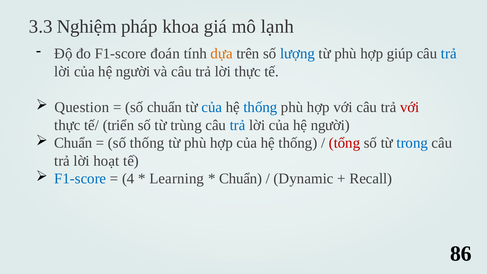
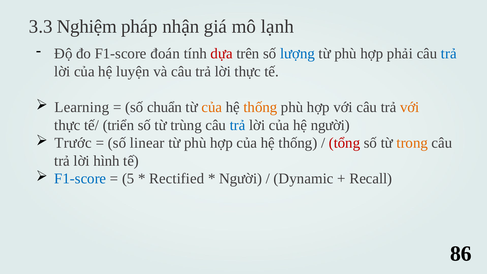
khoa: khoa -> nhận (181, 26)
dựa colour: orange -> red (222, 54)
giúp: giúp -> phải (400, 54)
người: người -> luyện (133, 72)
Question: Question -> Learning (82, 107)
của colour: blue -> orange (212, 107)
thống colour: blue -> orange (260, 107)
với colour: red -> orange (410, 107)
Chuẩn: Chuẩn -> Trước (73, 143)
số thống: thống -> linear (147, 143)
trong colour: blue -> orange (412, 143)
hoạt: hoạt -> hình (107, 161)
4: 4 -> 5 (128, 179)
Learning: Learning -> Rectified (177, 179)
Chuẩn: Chuẩn -> Người (241, 179)
